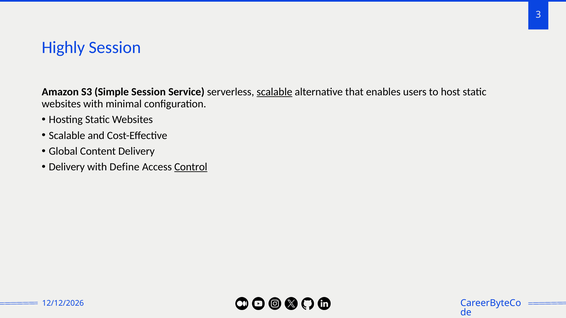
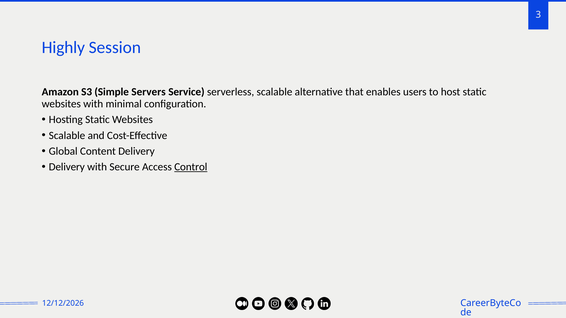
Simple Session: Session -> Servers (149, 92)
scalable underline: present -> none (274, 92)
Define: Define -> Secure (125, 167)
